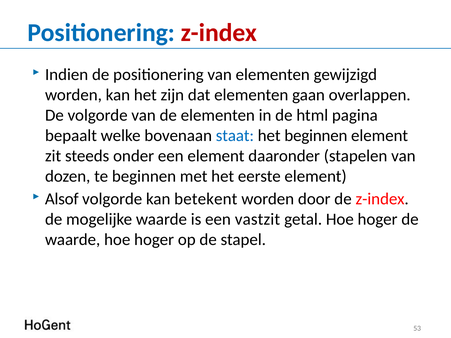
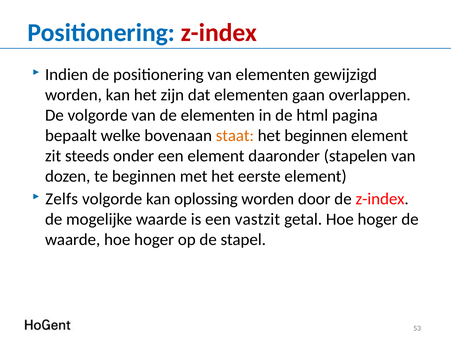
staat colour: blue -> orange (235, 136)
Alsof: Alsof -> Zelfs (62, 199)
betekent: betekent -> oplossing (206, 199)
